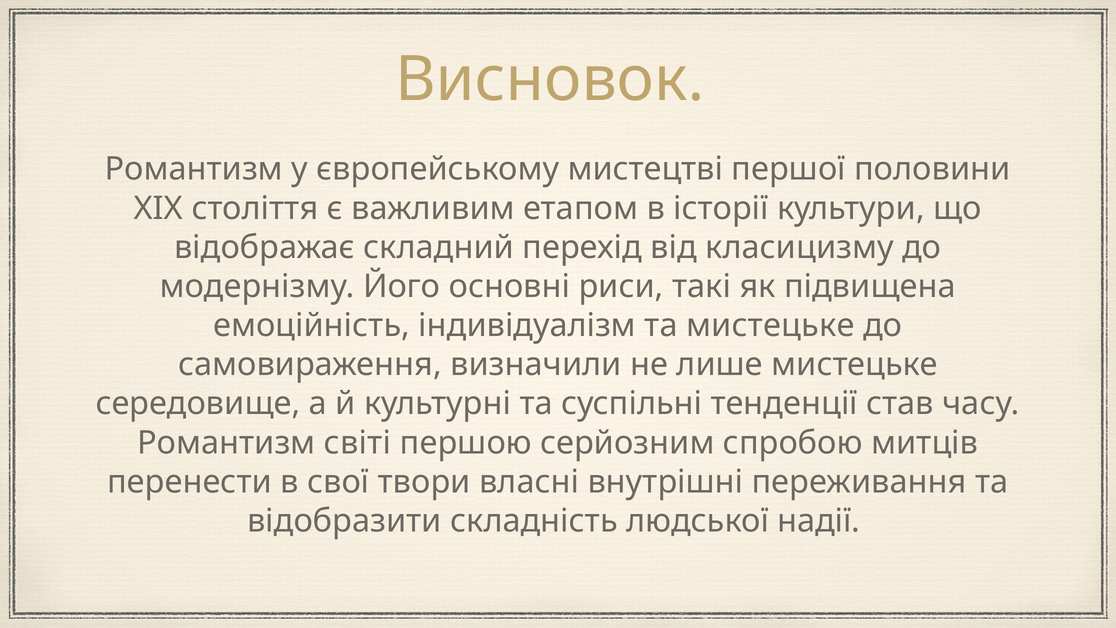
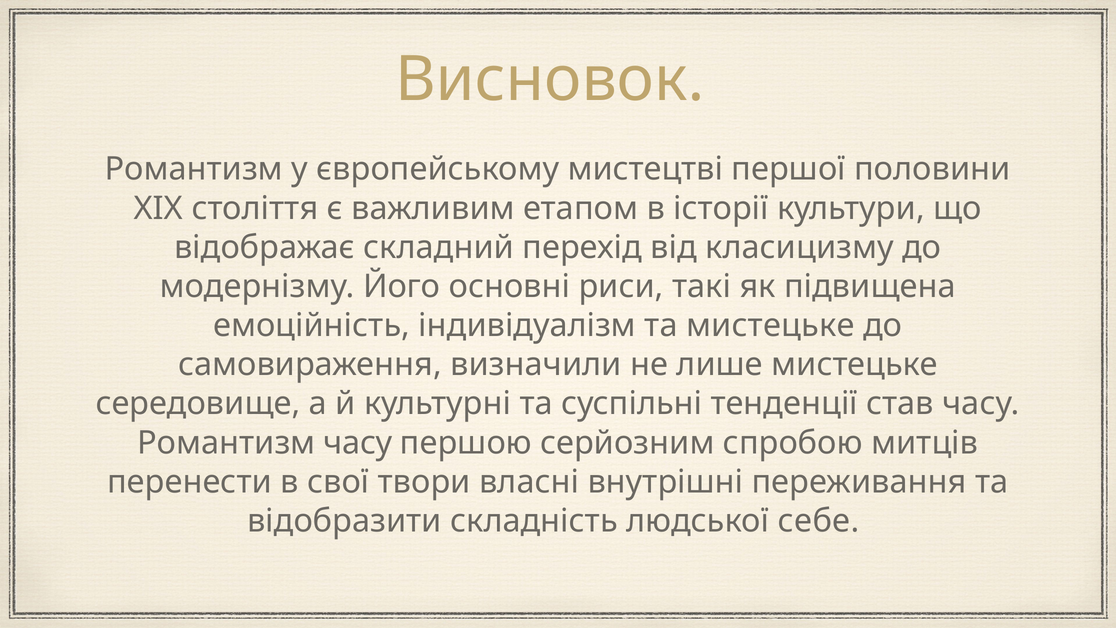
Романтизм світі: світі -> часу (358, 443)
надії: надії -> себе (819, 521)
